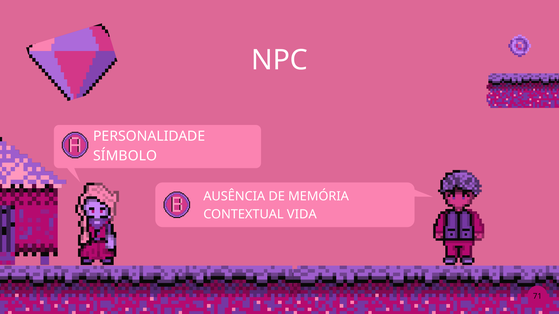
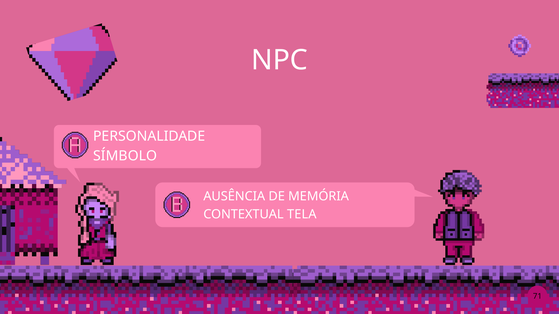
VIDA: VIDA -> TELA (302, 214)
